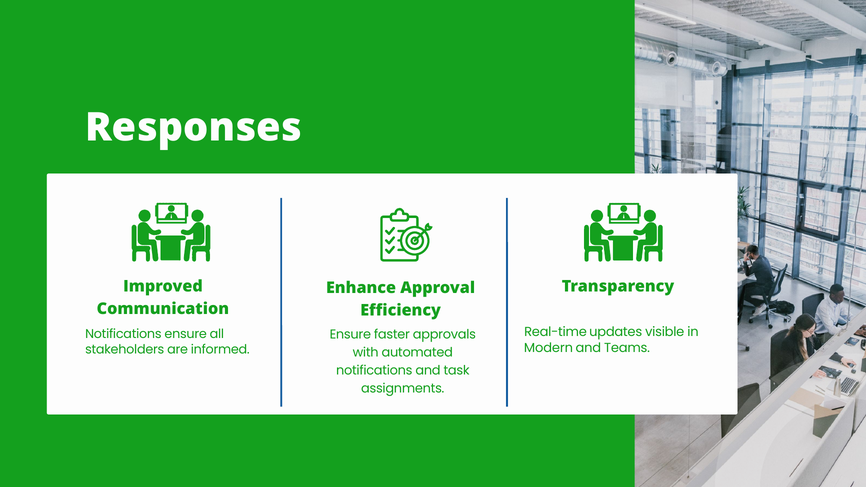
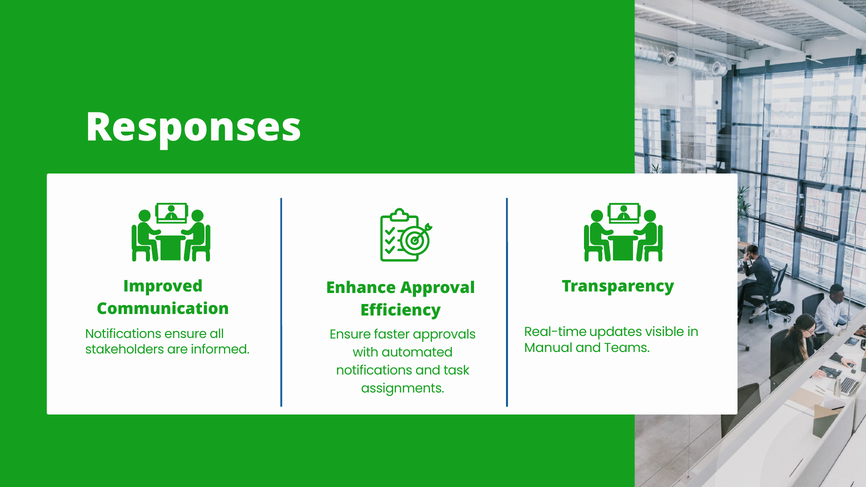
Modern: Modern -> Manual (548, 348)
